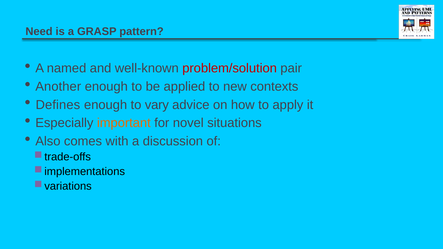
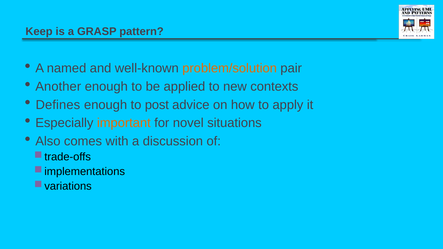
Need: Need -> Keep (39, 32)
problem/solution colour: red -> orange (230, 68)
vary: vary -> post (157, 105)
